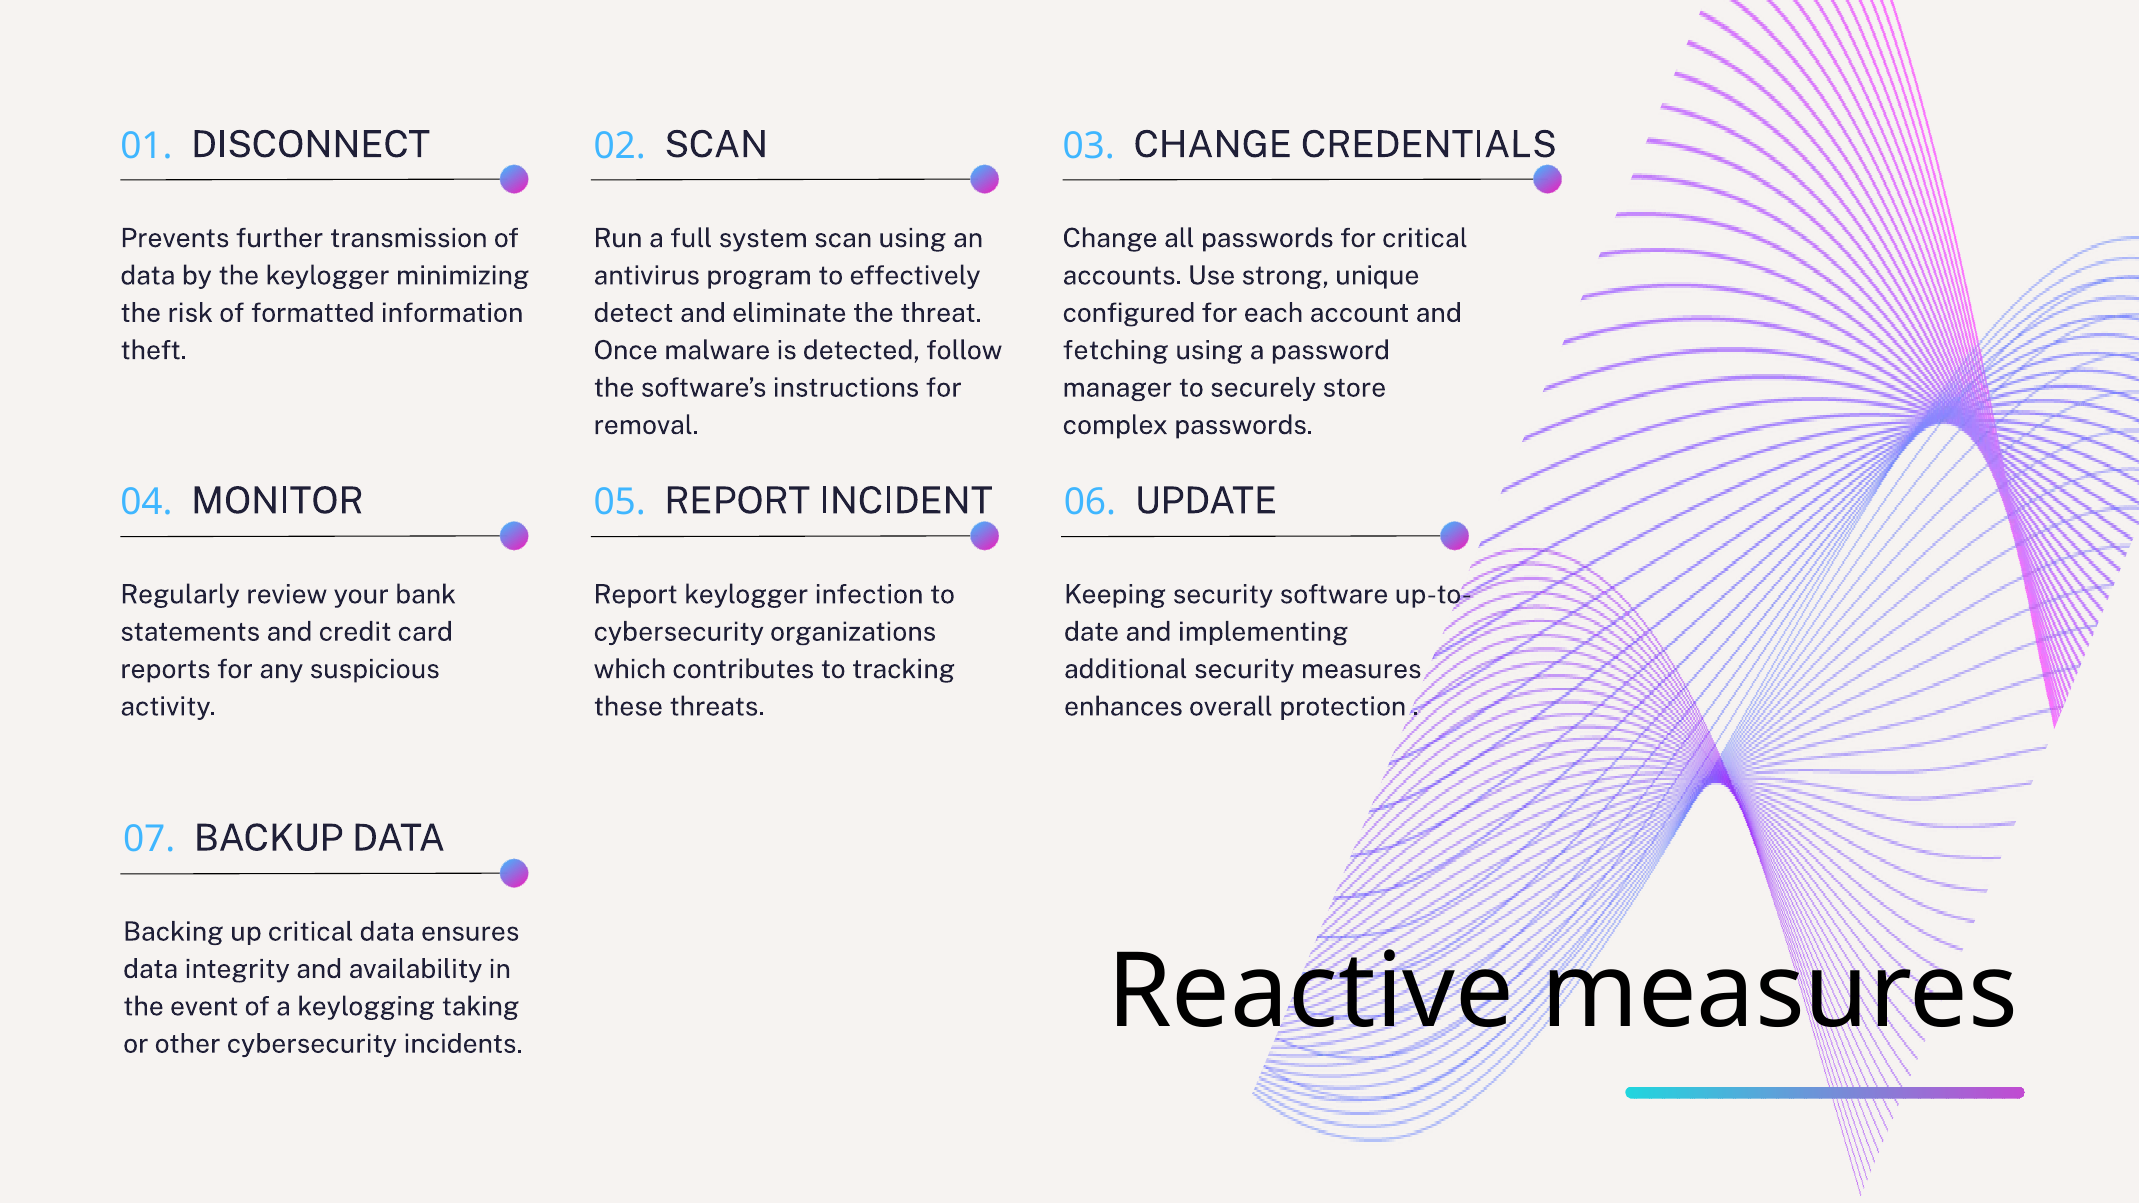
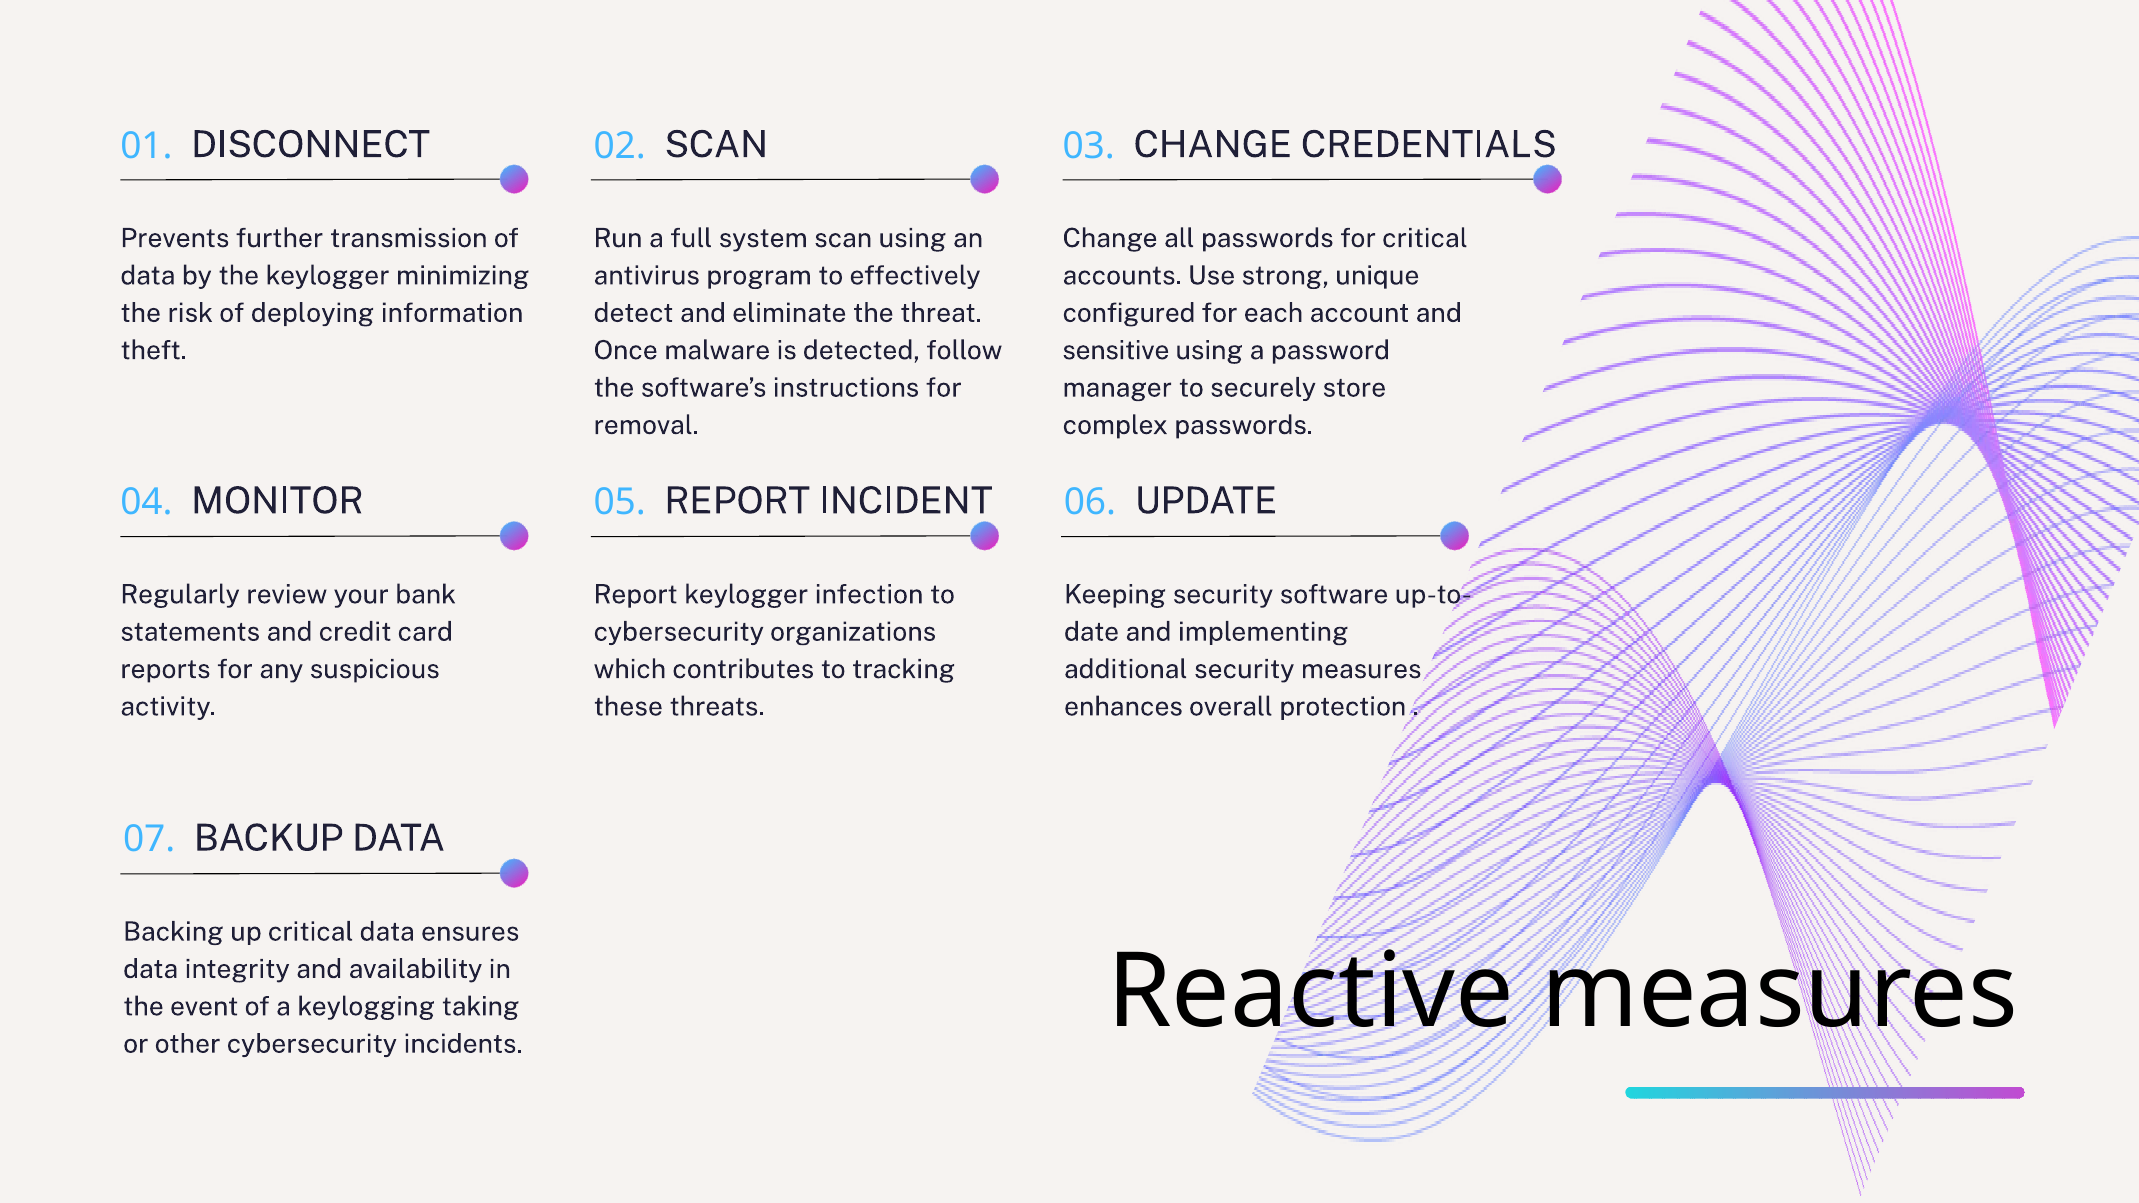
formatted: formatted -> deploying (313, 313)
fetching: fetching -> sensitive (1116, 351)
